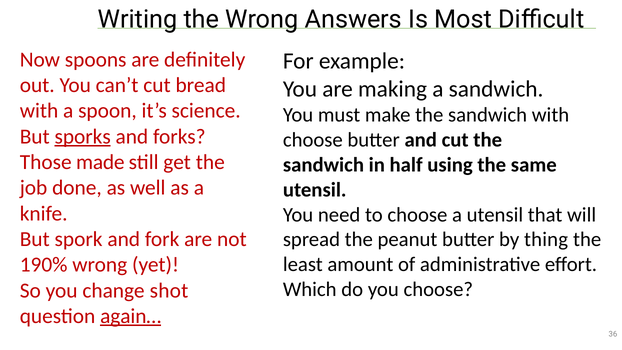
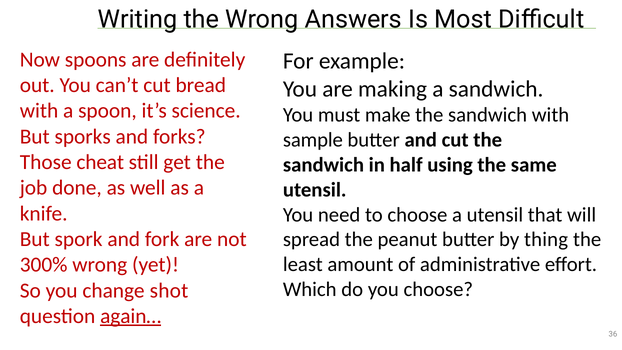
sporks underline: present -> none (83, 136)
choose: choose -> sample (313, 140)
made: made -> cheat (100, 162)
190%: 190% -> 300% (44, 265)
